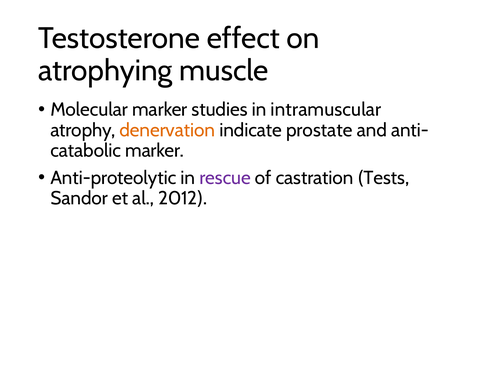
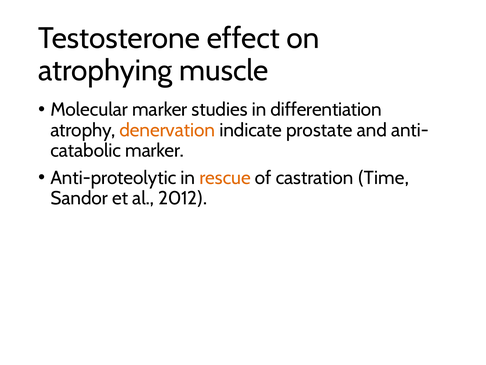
intramuscular: intramuscular -> differentiation (326, 110)
rescue colour: purple -> orange (225, 178)
Tests: Tests -> Time (383, 178)
